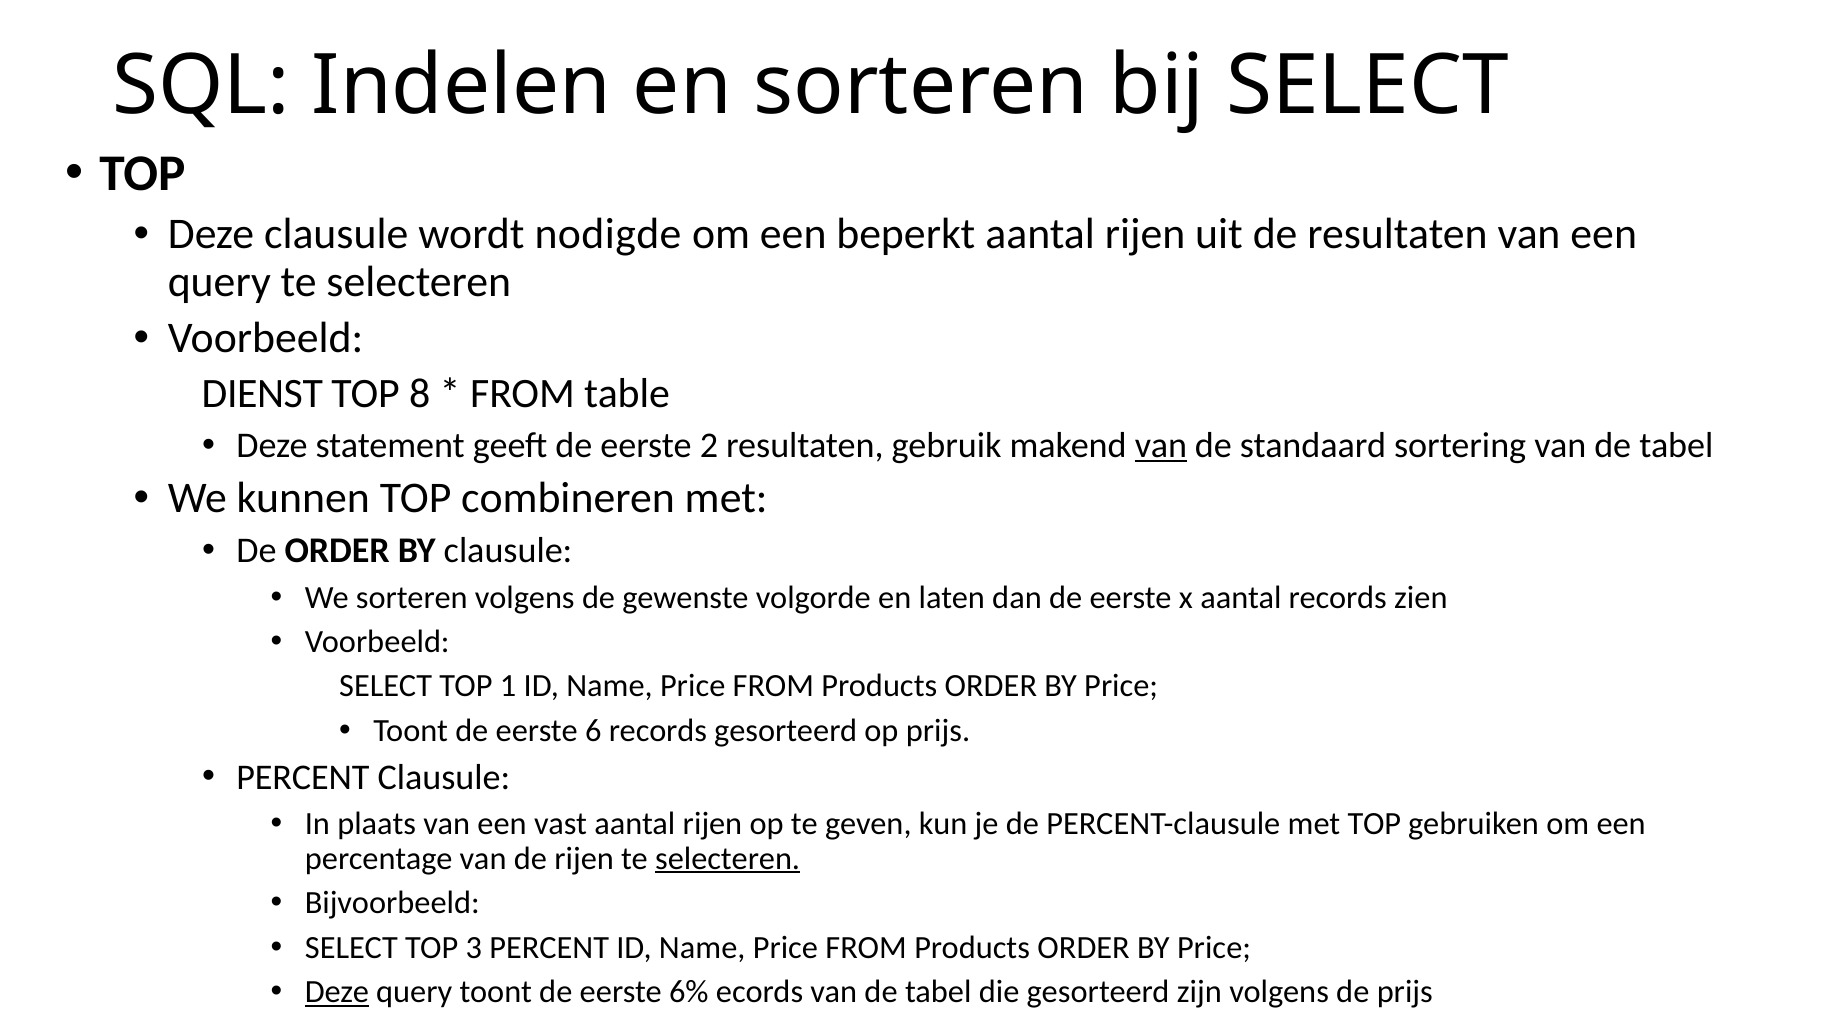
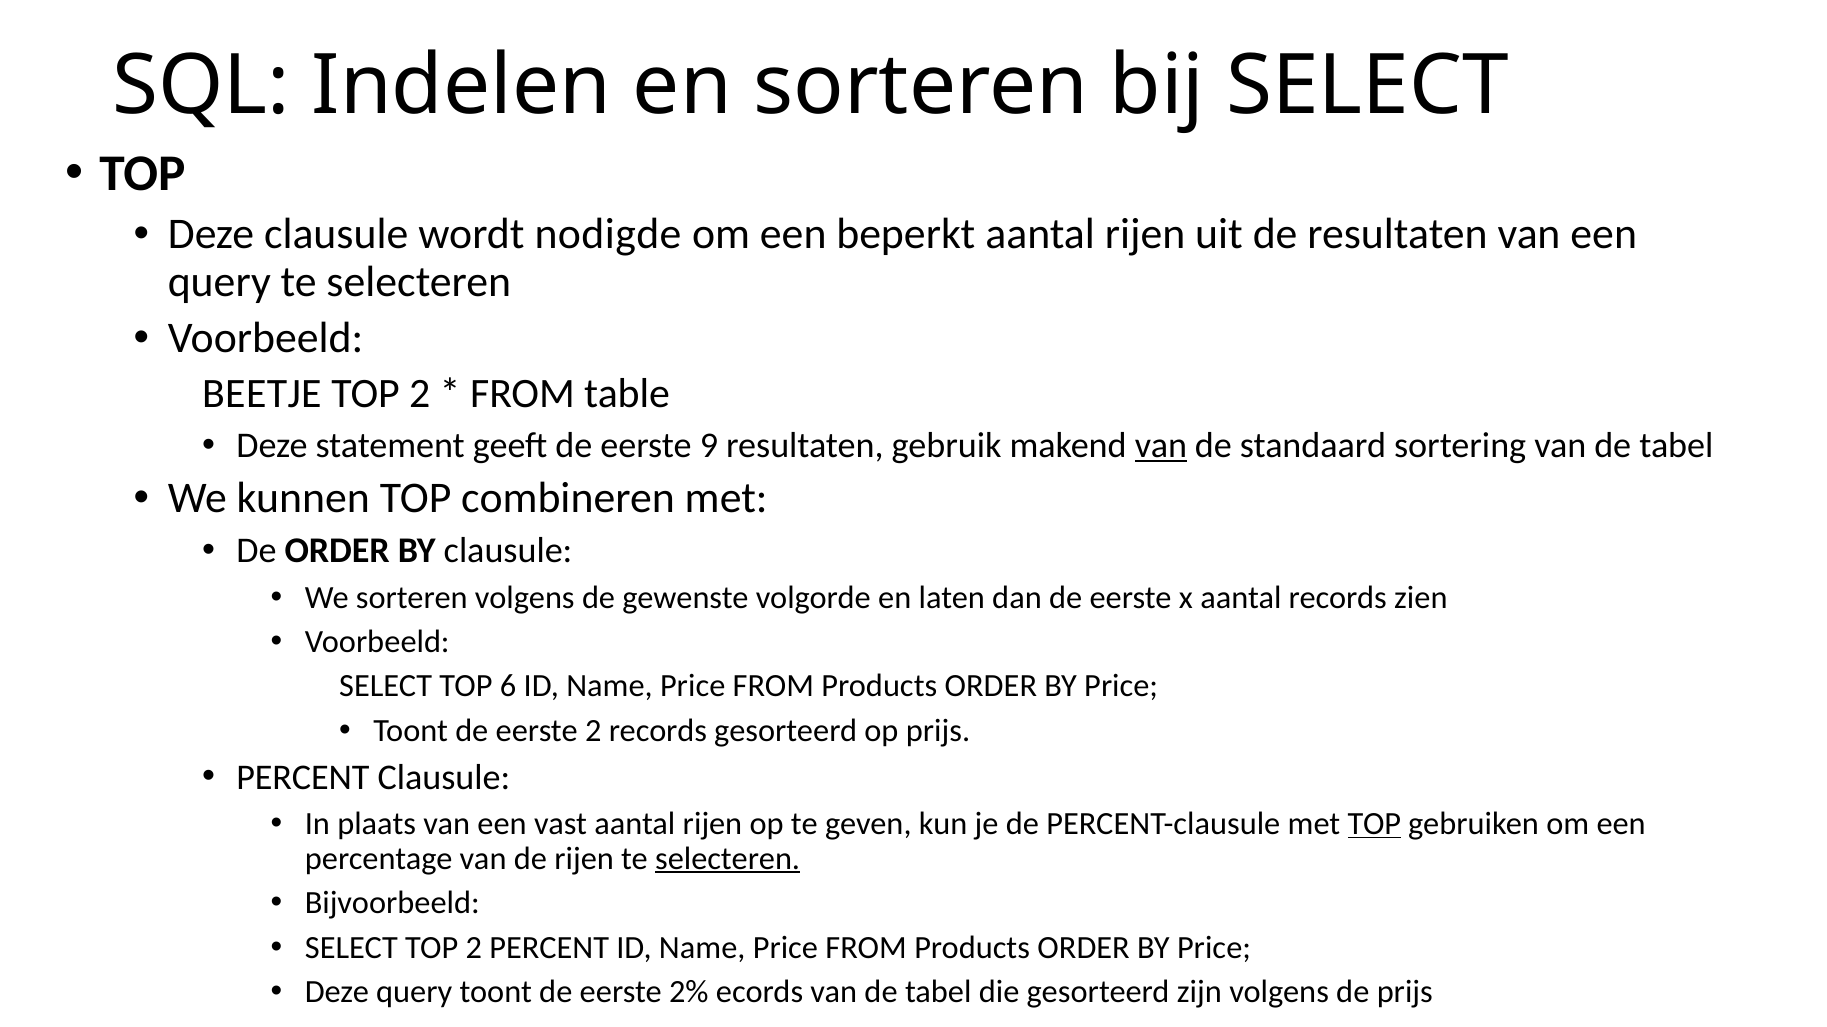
DIENST: DIENST -> BEETJE (262, 394)
8: 8 -> 2 (420, 394)
2: 2 -> 9 (709, 446)
1: 1 -> 6 (508, 687)
eerste 6: 6 -> 2 (593, 731)
TOP underline: none -> present (1374, 824)
SELECT TOP 3: 3 -> 2 (474, 948)
Deze underline: present -> none (337, 992)
6%: 6% -> 2% (689, 992)
